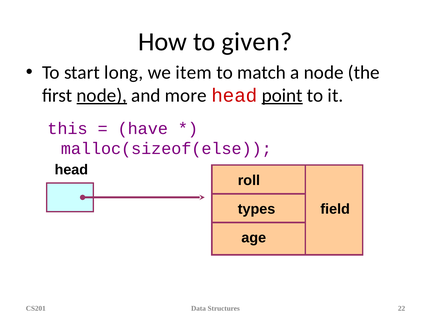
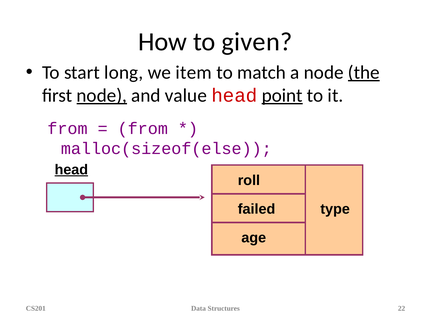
the underline: none -> present (364, 72)
more: more -> value (186, 95)
this: this -> from (67, 129)
have: have -> from (143, 129)
head underline: none -> present (71, 170)
types: types -> failed (257, 209)
field: field -> type (335, 209)
